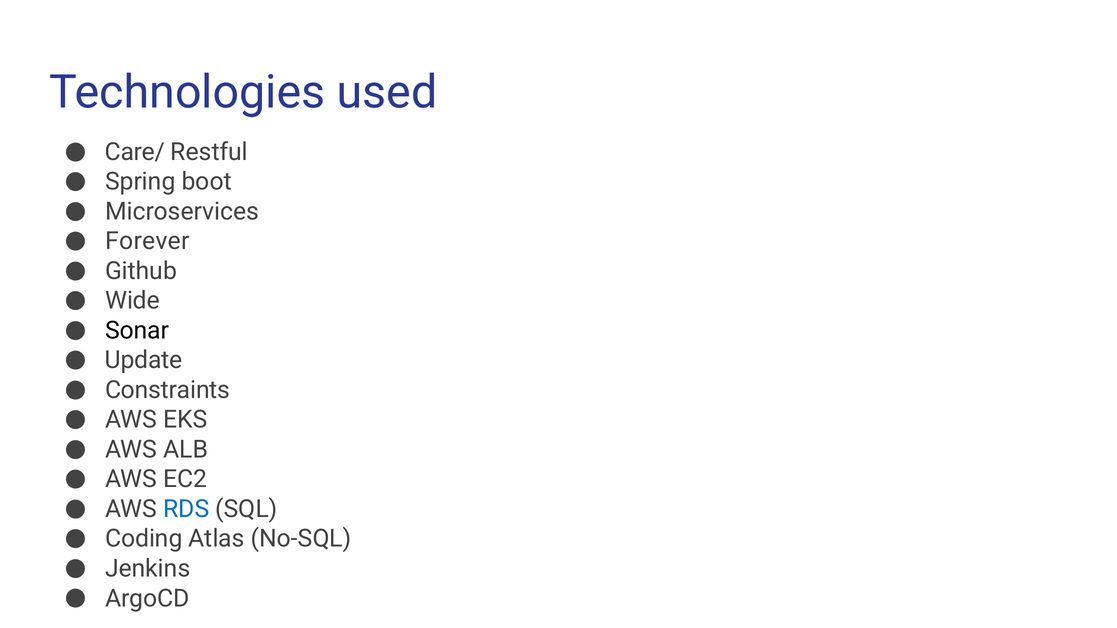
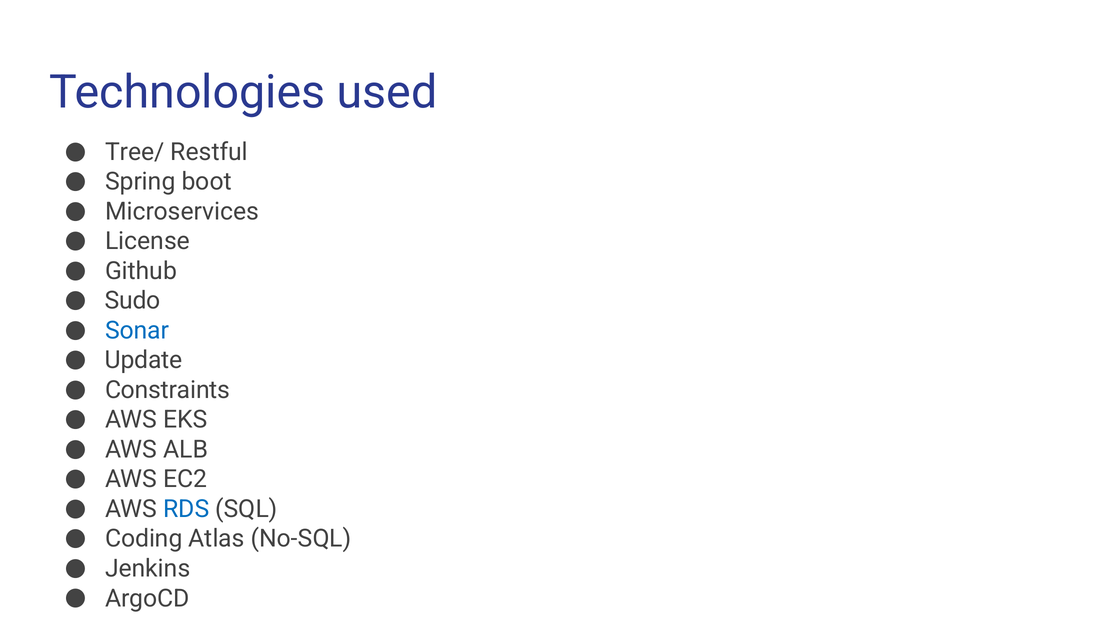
Care/: Care/ -> Tree/ (135, 152)
Forever: Forever -> License (148, 241)
Wide: Wide -> Sudo (133, 301)
Sonar colour: black -> blue (137, 331)
